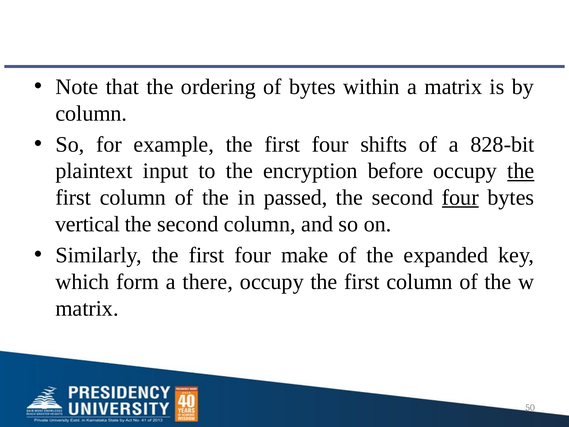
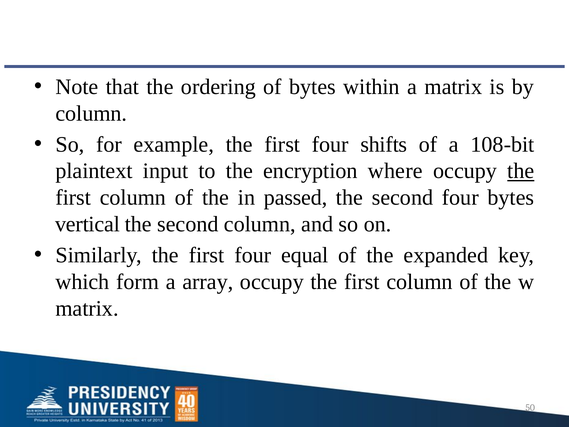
828-bit: 828-bit -> 108-bit (502, 144)
before: before -> where (395, 171)
four underline: present -> none (460, 197)
make: make -> equal (305, 255)
there: there -> array (208, 282)
